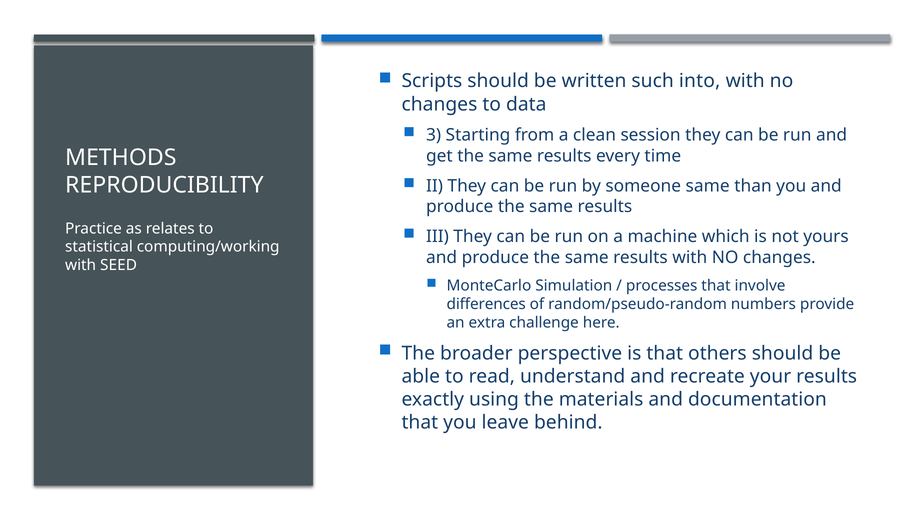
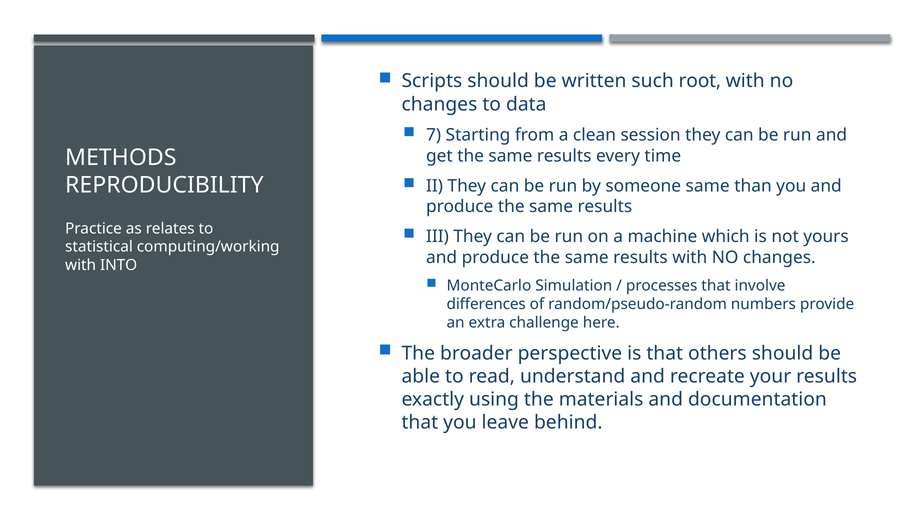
into: into -> root (700, 81)
3: 3 -> 7 (434, 135)
SEED: SEED -> INTO (119, 266)
